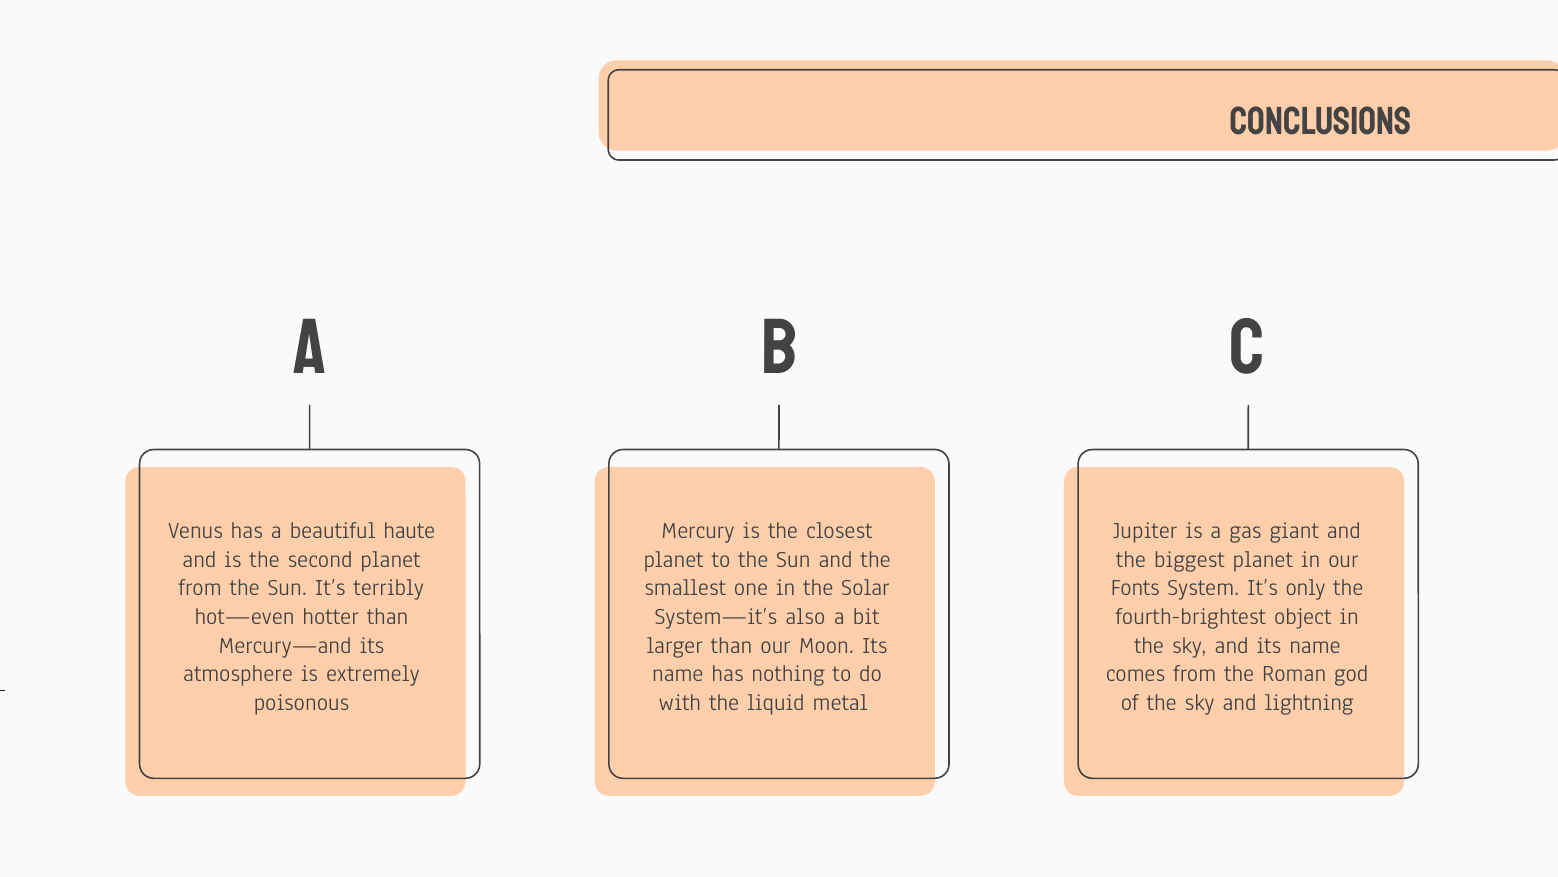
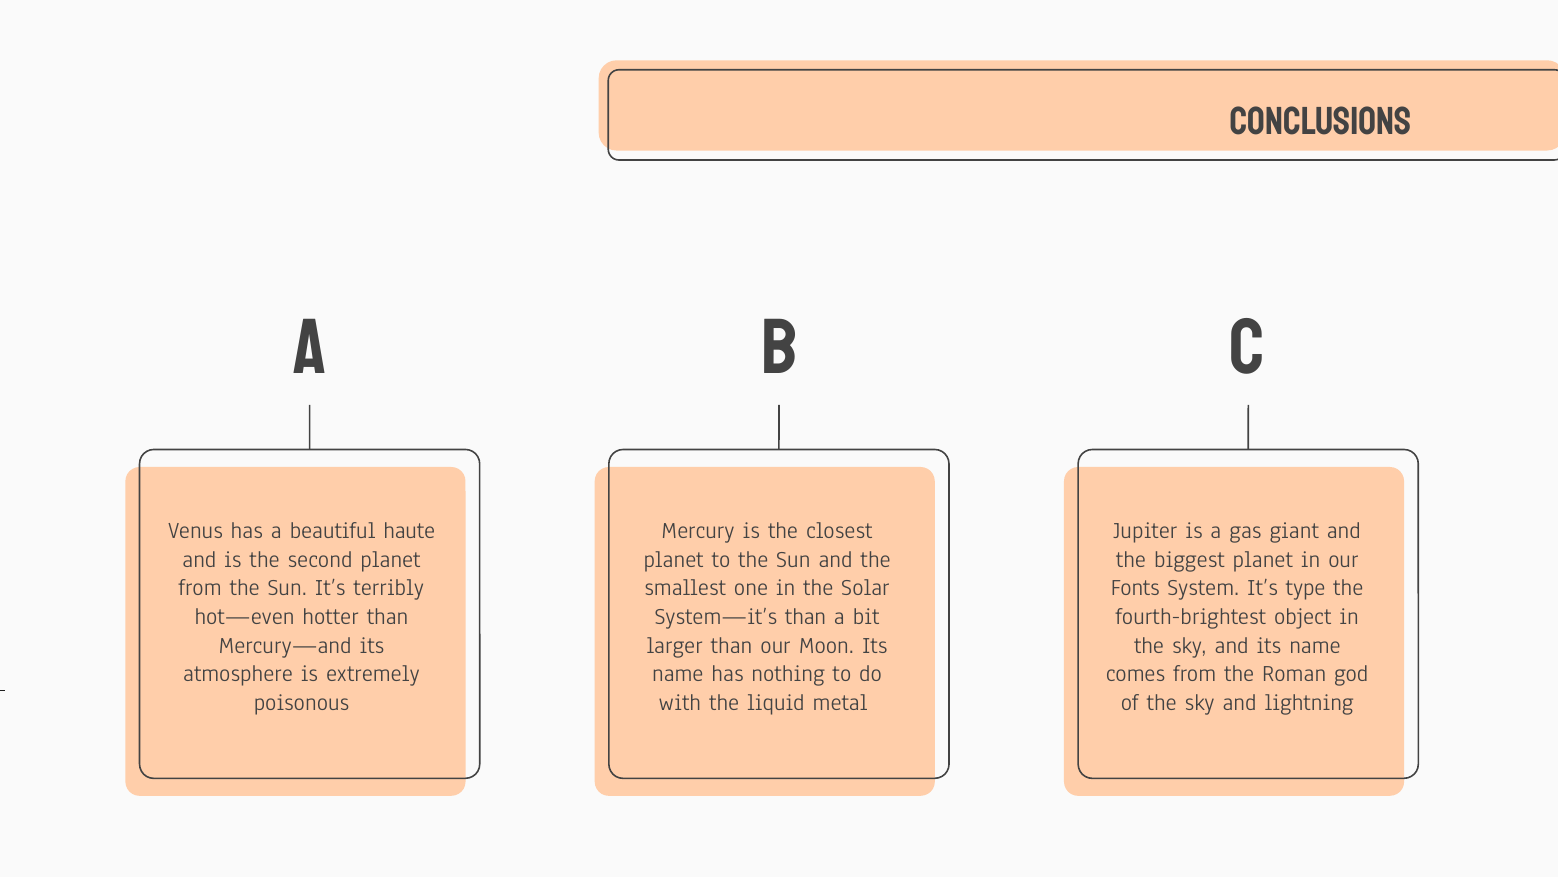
only: only -> type (1306, 588)
System—it’s also: also -> than (806, 616)
